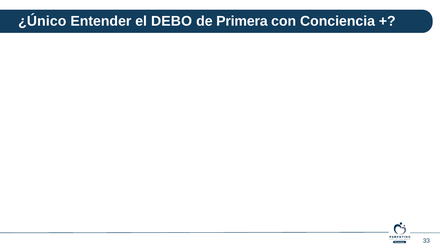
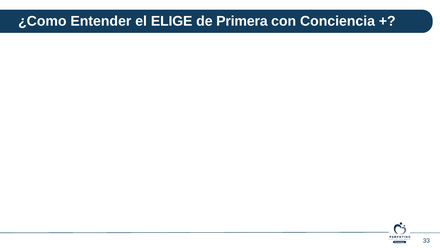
¿Único: ¿Único -> ¿Como (42, 21)
DEBO: DEBO -> ELIGE (172, 21)
